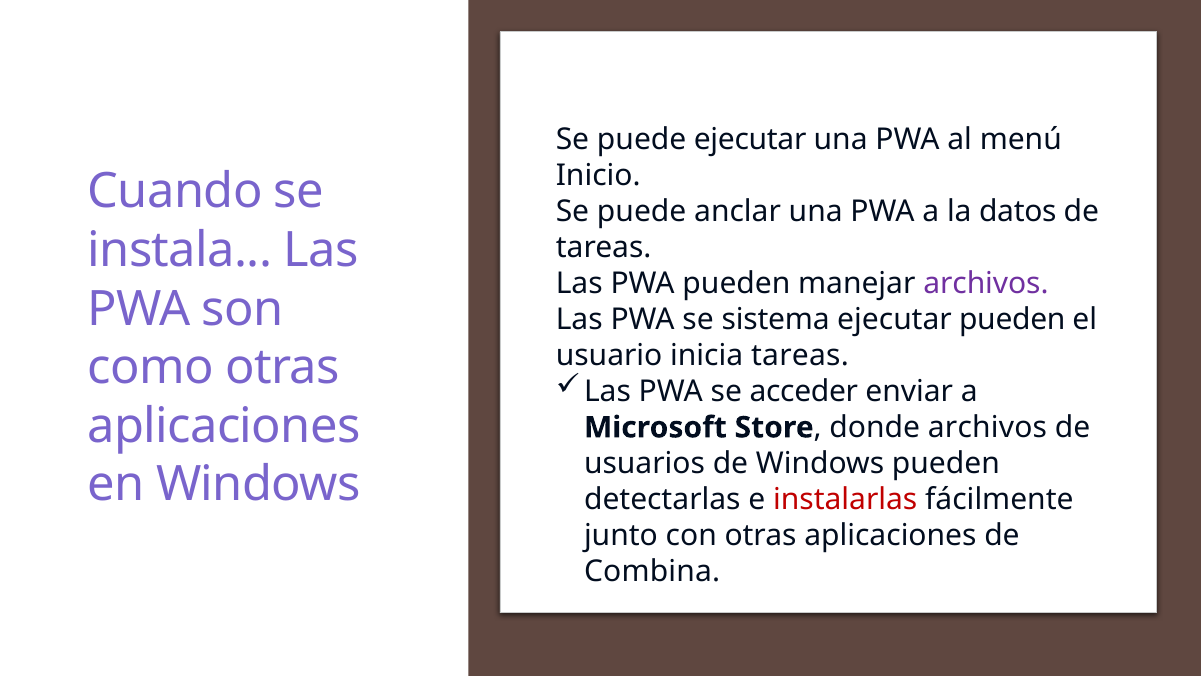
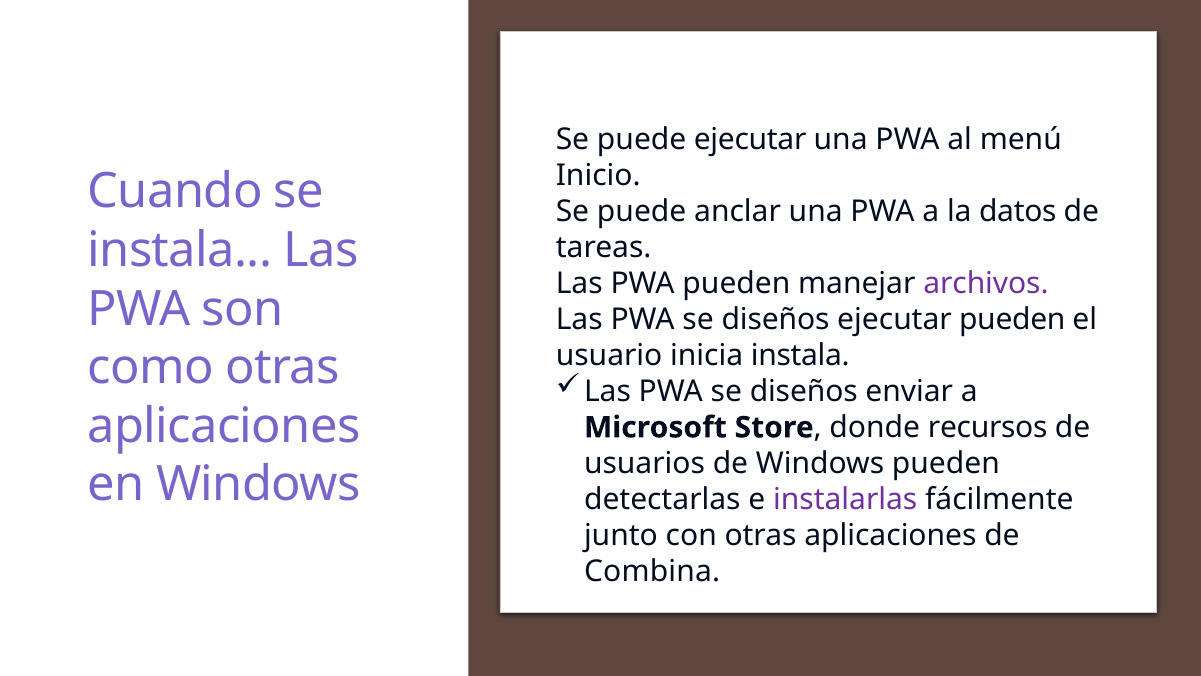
sistema: sistema -> diseños (776, 319)
inicia tareas: tareas -> instala (800, 355)
acceder: acceder -> diseños (804, 391)
donde archivos: archivos -> recursos (988, 427)
instalarlas colour: red -> purple (845, 499)
